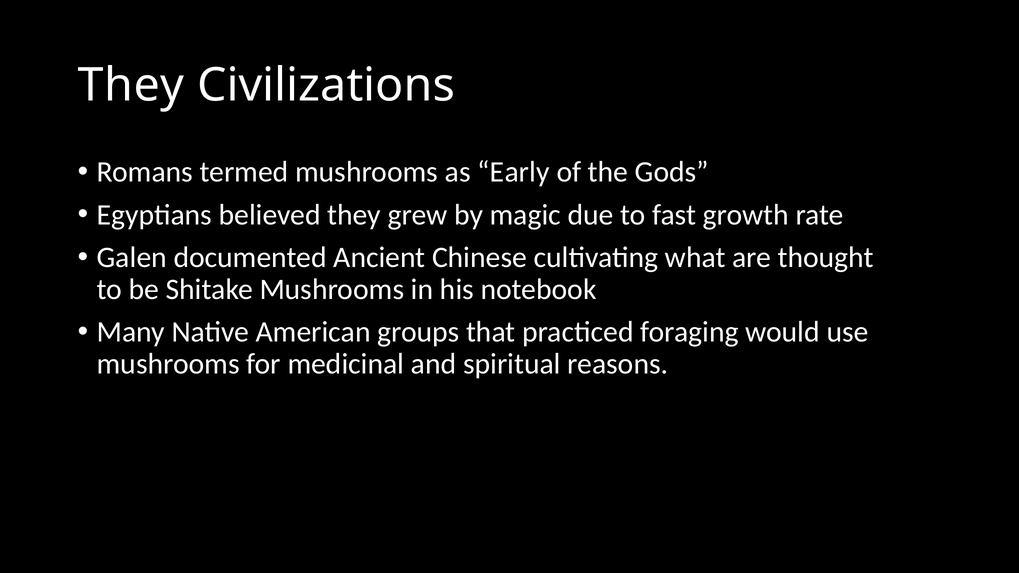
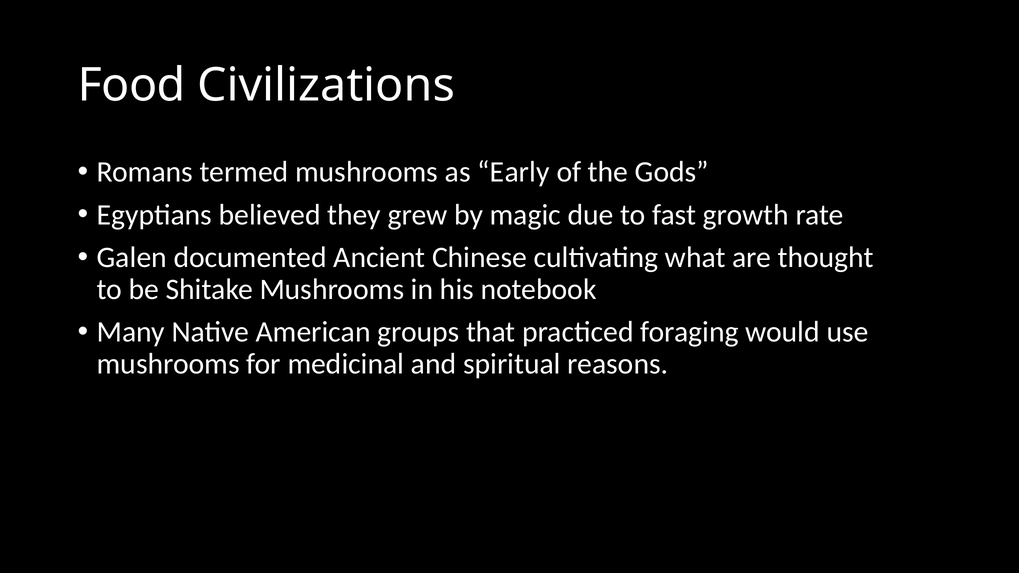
They: They -> Food (132, 86)
